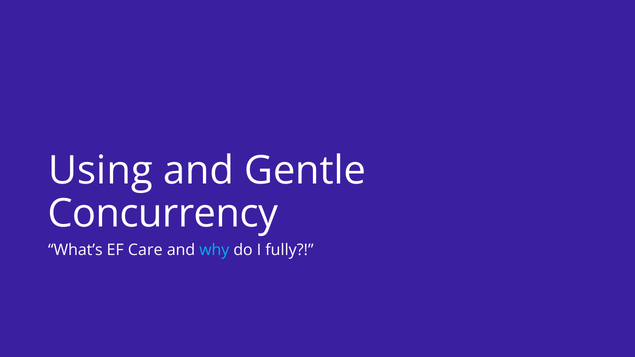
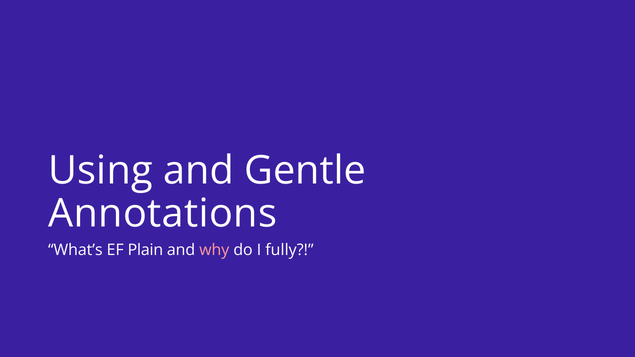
Concurrency: Concurrency -> Annotations (163, 214)
Care: Care -> Plain (145, 250)
why colour: light blue -> pink (214, 250)
